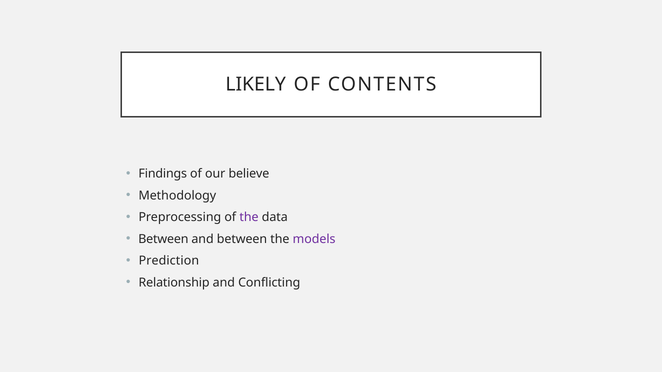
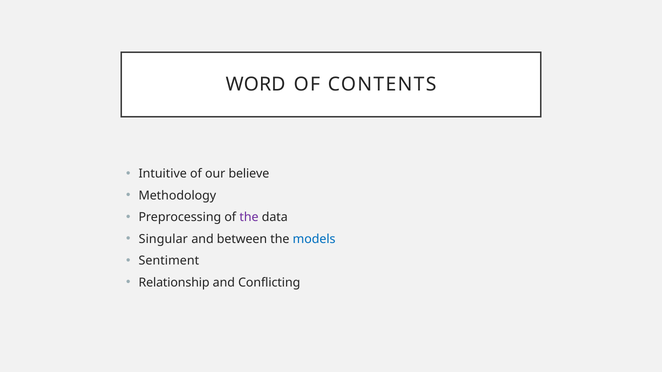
LIKELY: LIKELY -> WORD (256, 85)
Findings: Findings -> Intuitive (163, 174)
Between: Between -> Singular (163, 239)
models colour: purple -> blue (314, 239)
Prediction: Prediction -> Sentiment (169, 261)
